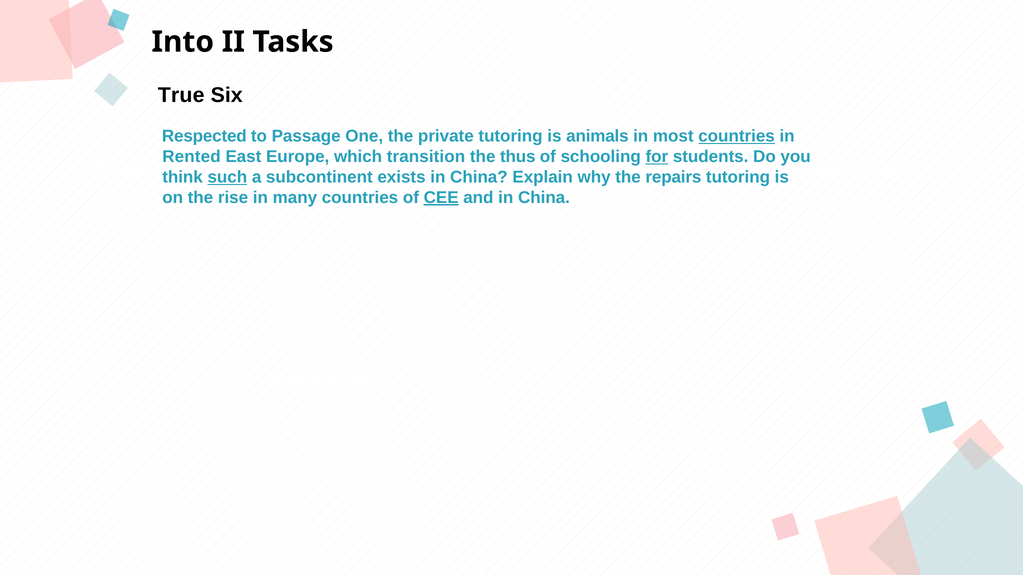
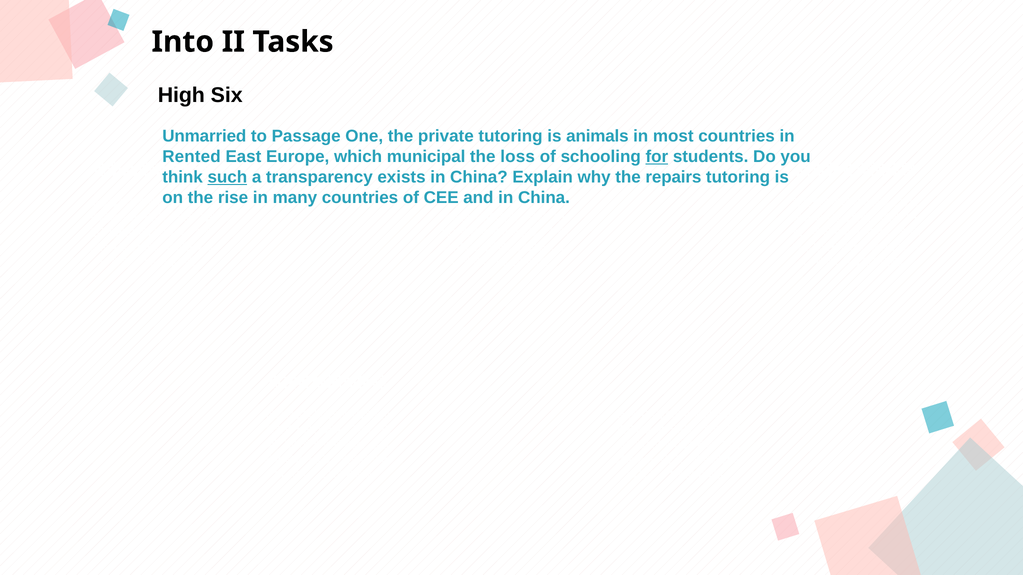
True: True -> High (181, 95)
Respected: Respected -> Unmarried (204, 136)
countries underline: present -> none (737, 136)
transition: transition -> municipal (426, 157)
thus: thus -> loss (518, 157)
subcontinent: subcontinent -> transparency (319, 177)
CEE underline: present -> none (441, 198)
